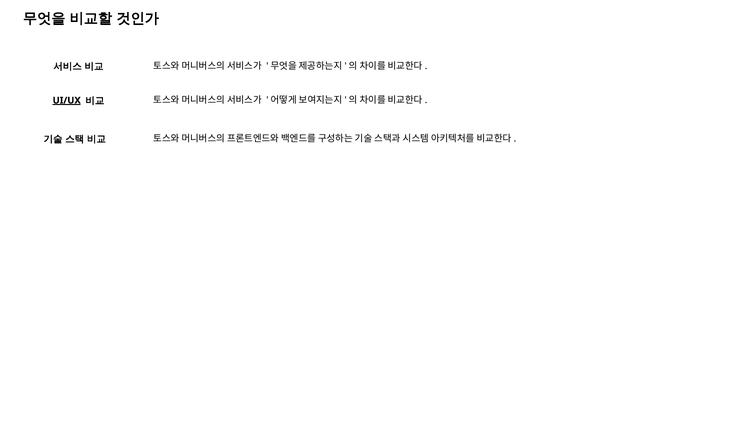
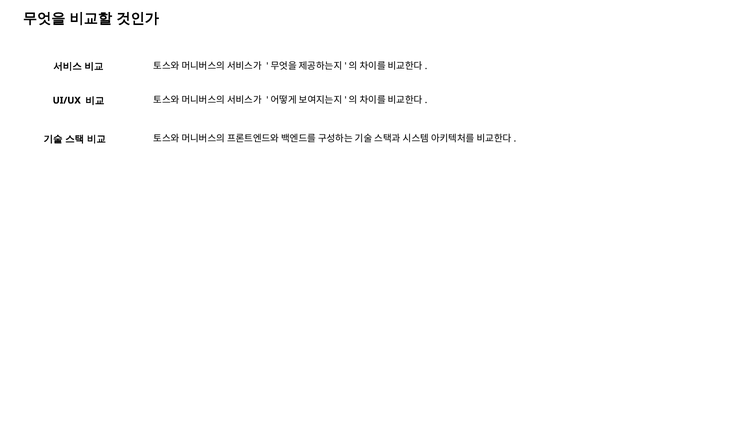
UI/UX underline: present -> none (67, 100)
